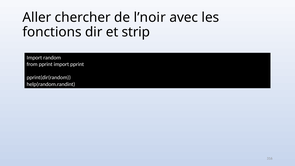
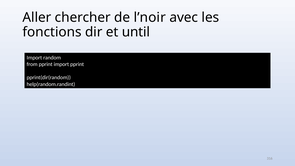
strip: strip -> until (136, 32)
